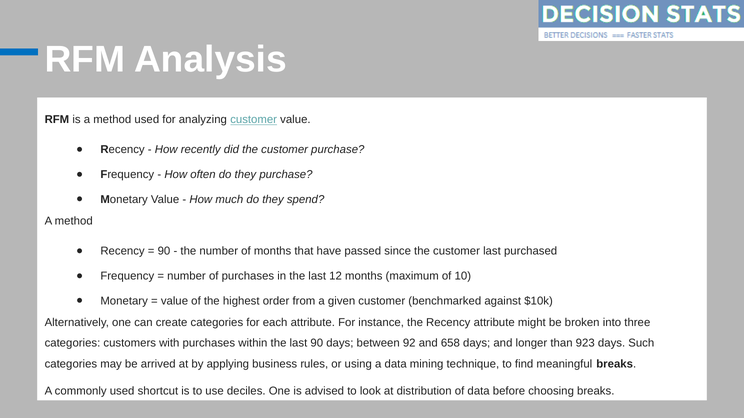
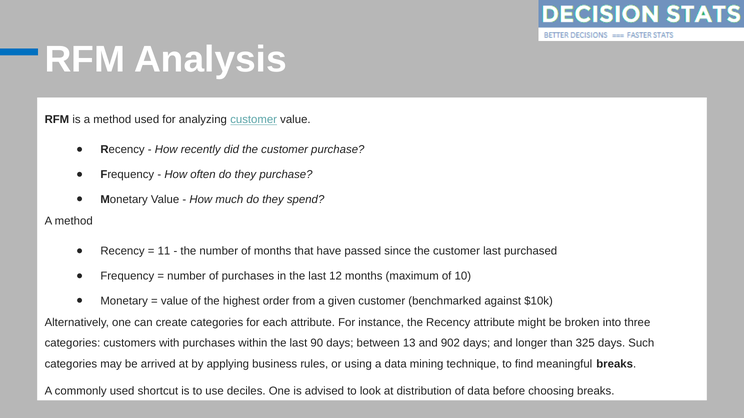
90: 90 -> 11 (164, 251)
92: 92 -> 13 (409, 344)
658: 658 -> 902 (450, 344)
923: 923 -> 325 (585, 344)
